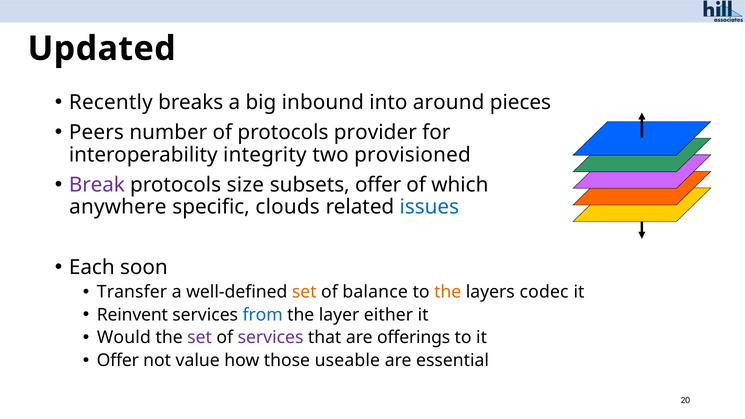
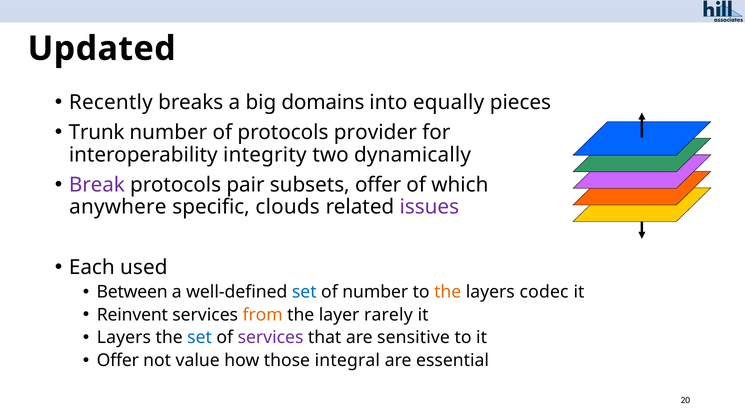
inbound: inbound -> domains (323, 102)
around: around -> equally (449, 102)
Peers: Peers -> Trunk (97, 132)
provisioned: provisioned -> dynamically (413, 155)
size: size -> pair (245, 185)
issues colour: blue -> purple (429, 207)
soon: soon -> used (144, 267)
Transfer: Transfer -> Between (132, 292)
set colour: orange -> blue (304, 292)
of balance: balance -> number (375, 292)
from colour: blue -> orange (263, 315)
either: either -> rarely (388, 315)
Would: Would -> Layers (124, 338)
set colour: purple -> blue (200, 338)
offerings: offerings -> sensitive (414, 338)
useable: useable -> integral (347, 361)
